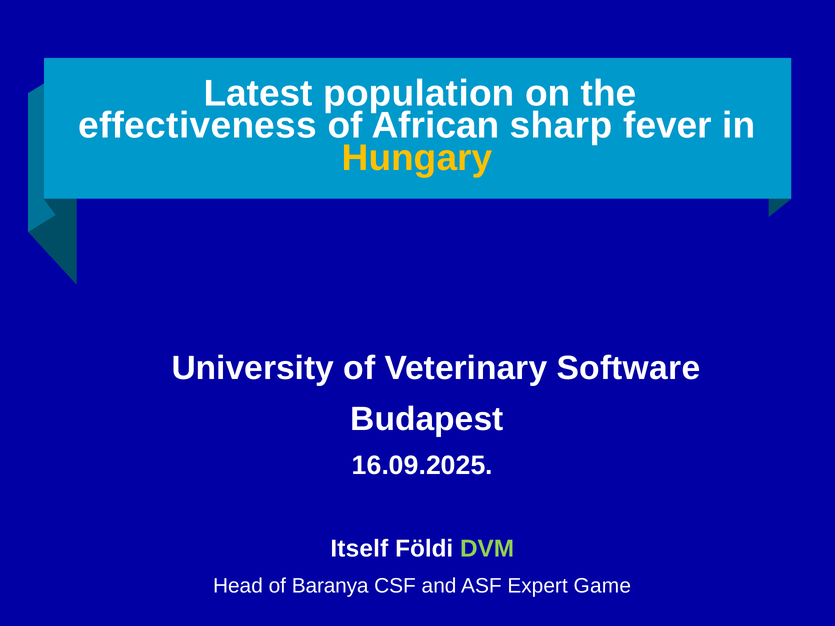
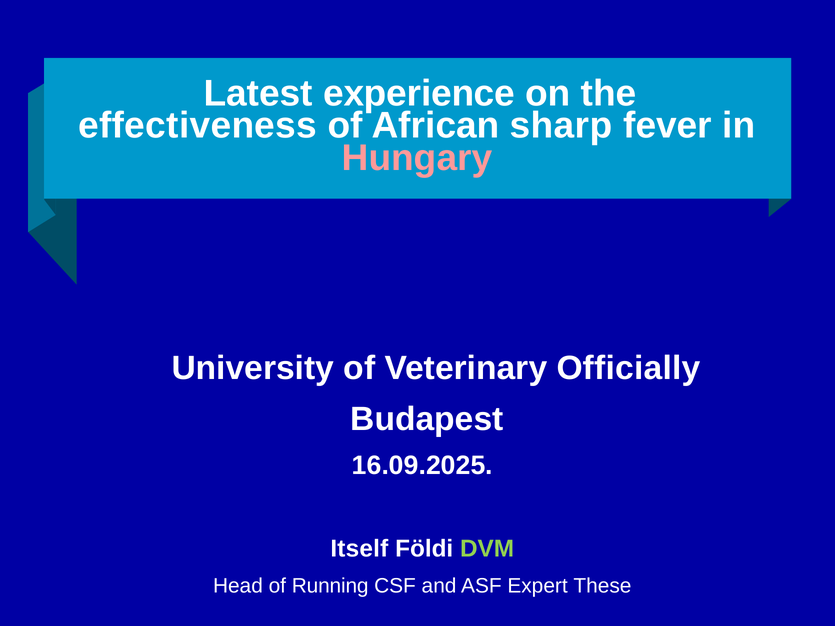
population: population -> experience (419, 94)
Hungary colour: yellow -> pink (417, 158)
Software: Software -> Officially (628, 368)
Baranya: Baranya -> Running (330, 586)
Game: Game -> These (602, 586)
